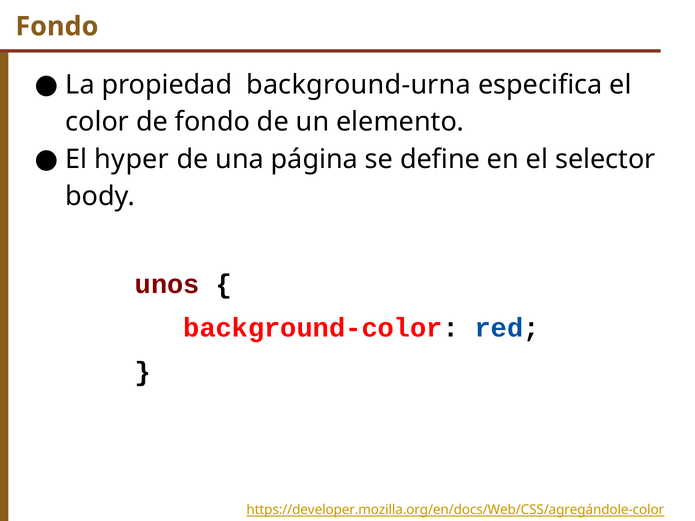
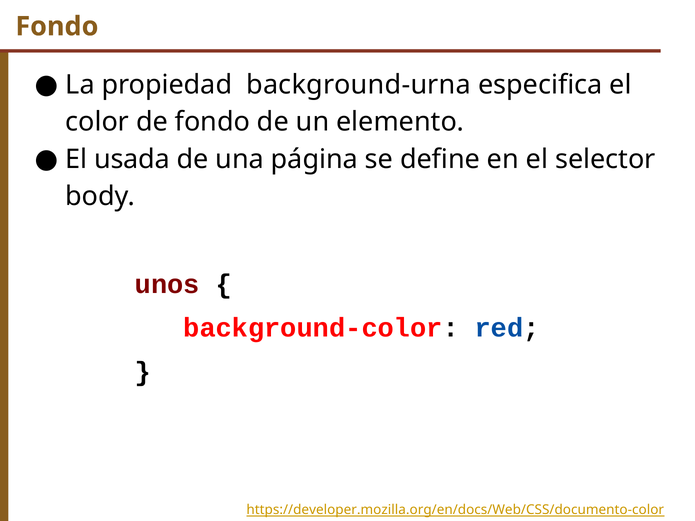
hyper: hyper -> usada (132, 159)
https://developer.mozilla.org/en/docs/Web/CSS/agregándole-color: https://developer.mozilla.org/en/docs/Web/CSS/agregándole-color -> https://developer.mozilla.org/en/docs/Web/CSS/documento-color (455, 510)
